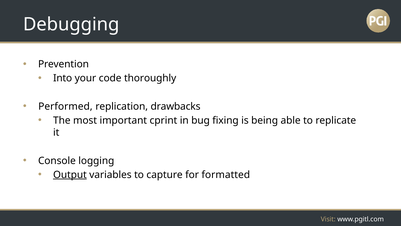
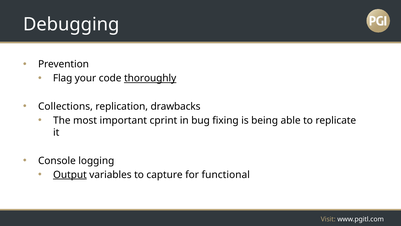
Into: Into -> Flag (63, 78)
thoroughly underline: none -> present (150, 78)
Performed: Performed -> Collections (65, 106)
formatted: formatted -> functional (226, 174)
